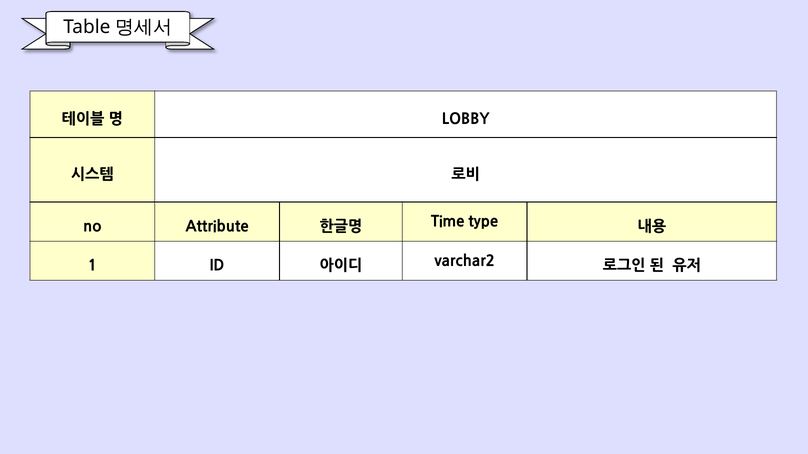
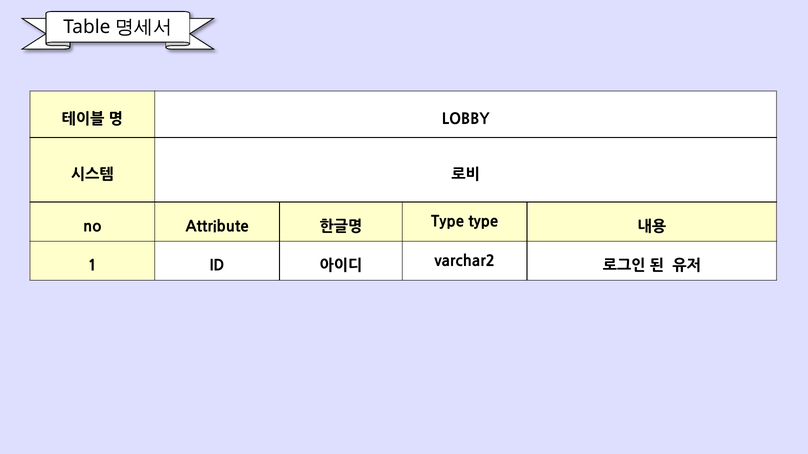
Time: Time -> Type (448, 222)
